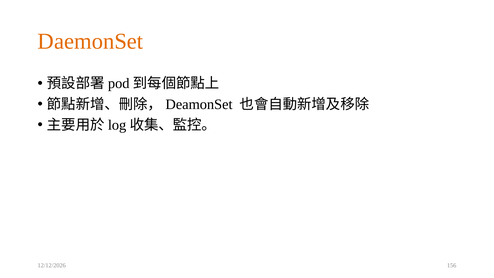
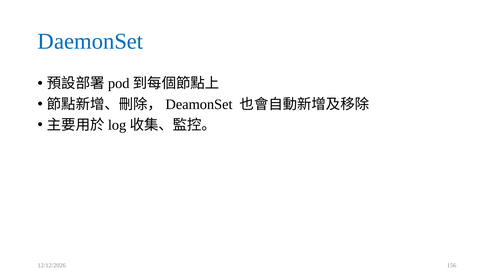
DaemonSet colour: orange -> blue (90, 41)
